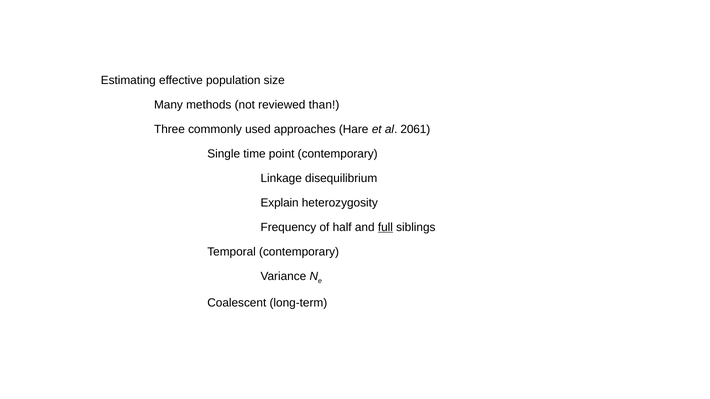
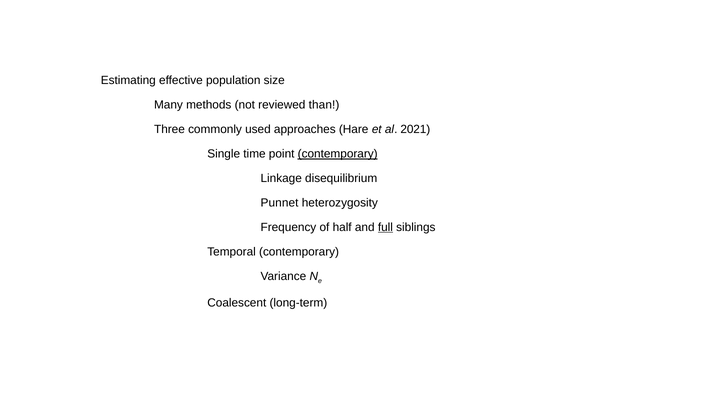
2061: 2061 -> 2021 (415, 130)
contemporary underline: none -> present (338, 154)
Explain: Explain -> Punnet (280, 203)
